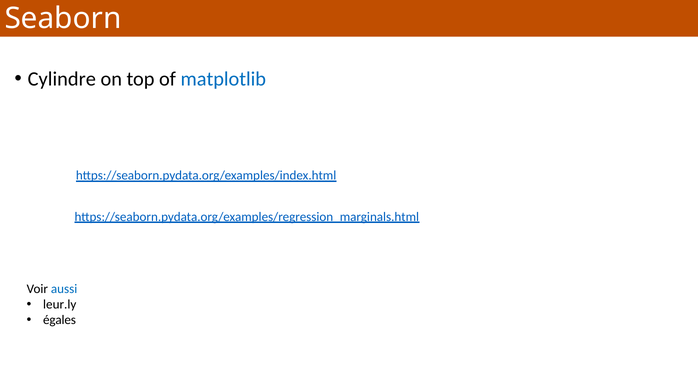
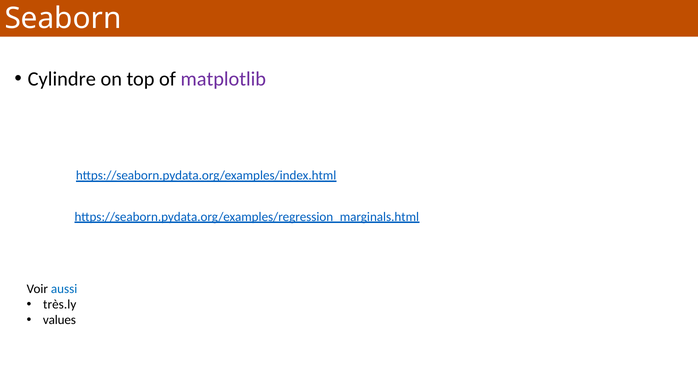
matplotlib colour: blue -> purple (223, 79)
leur.ly: leur.ly -> très.ly (60, 305)
égales: égales -> values (59, 321)
